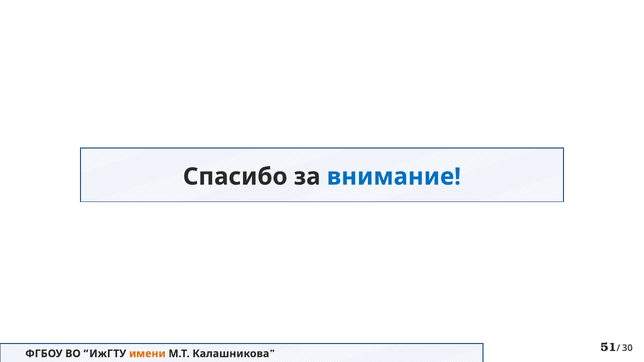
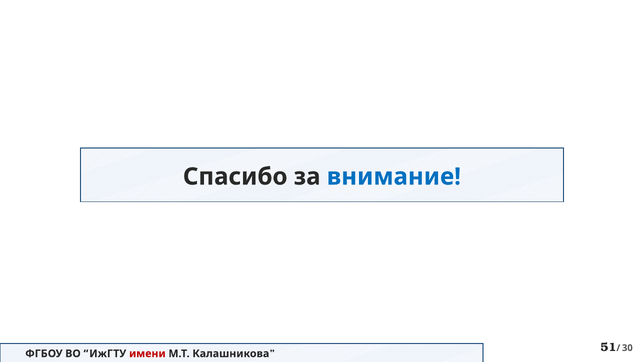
имени colour: orange -> red (147, 354)
